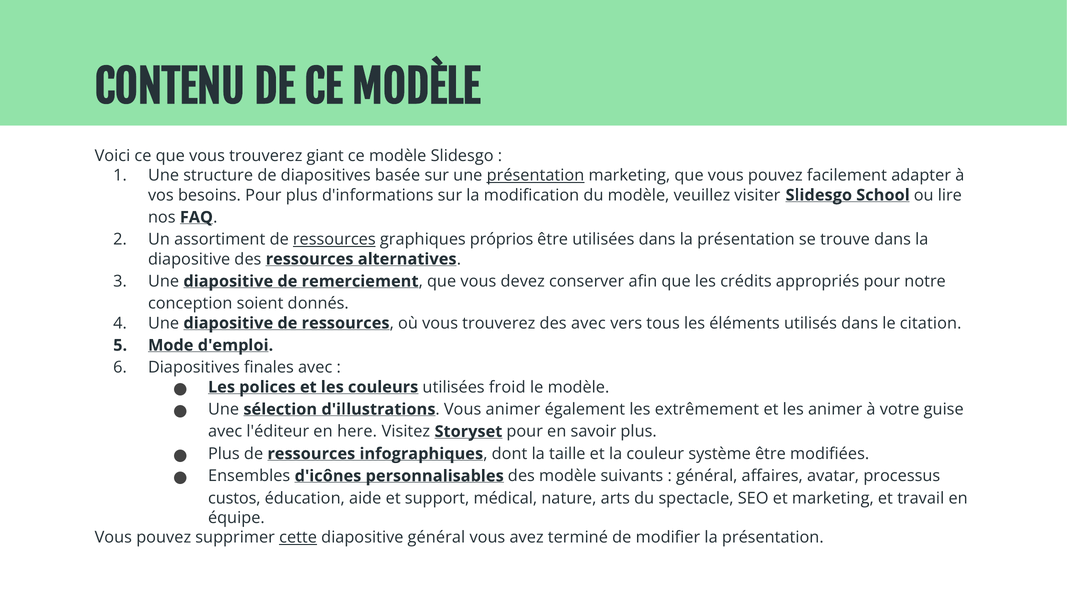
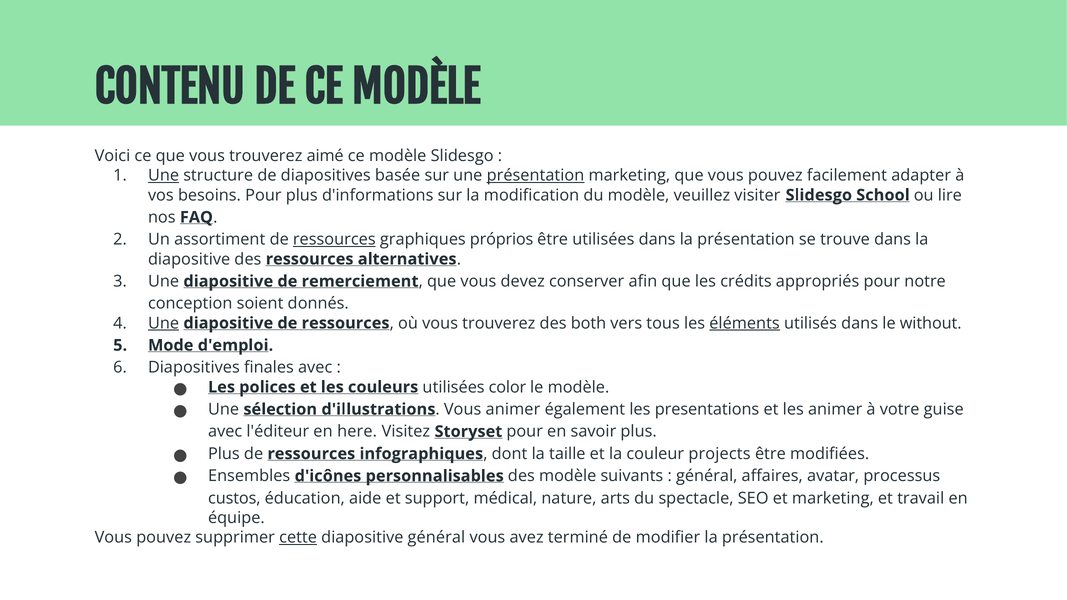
giant: giant -> aimé (325, 156)
Une underline: none -> present (164, 176)
Une underline: none -> present (164, 323)
des avec: avec -> both (589, 323)
éléments underline: none -> present (745, 323)
citation: citation -> without (931, 323)
froid: froid -> color (507, 387)
extrêmement: extrêmement -> presentations (707, 409)
système: système -> projects (720, 454)
